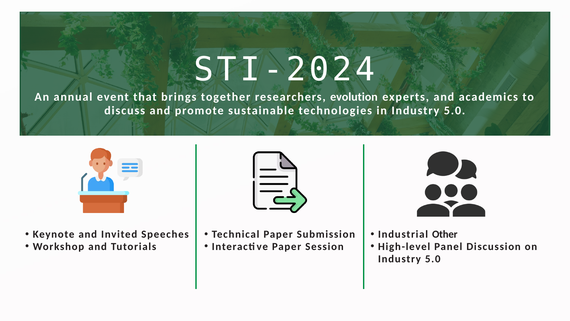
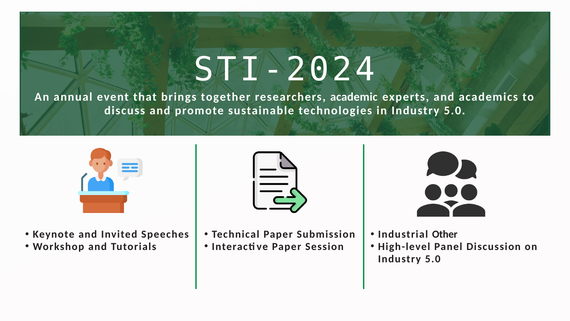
evolution: evolution -> academic (354, 97)
